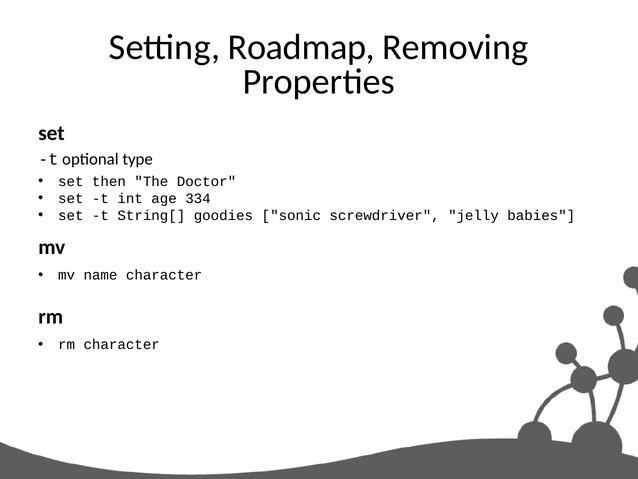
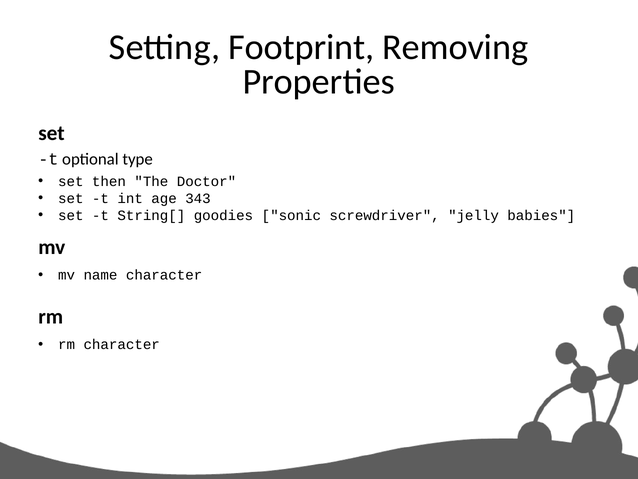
Roadmap: Roadmap -> Footprint (301, 47)
334: 334 -> 343 (198, 198)
